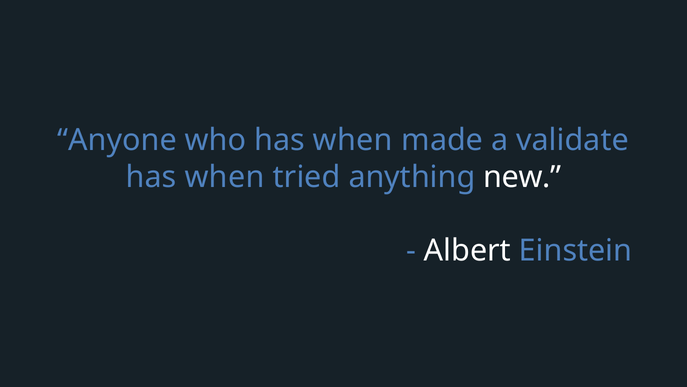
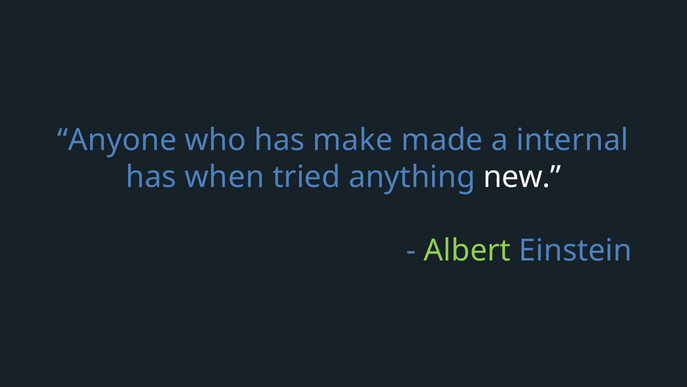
who has when: when -> make (353, 140)
validate: validate -> internal (572, 140)
Albert colour: white -> light green (467, 250)
